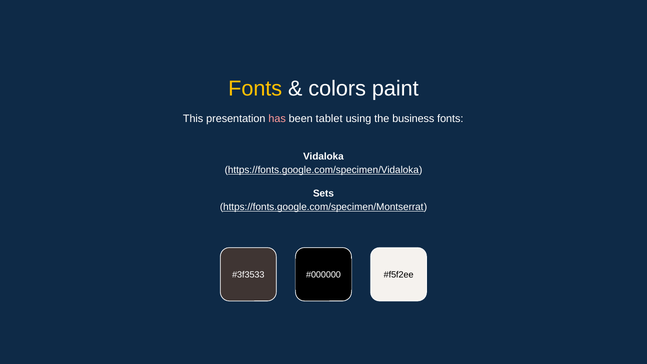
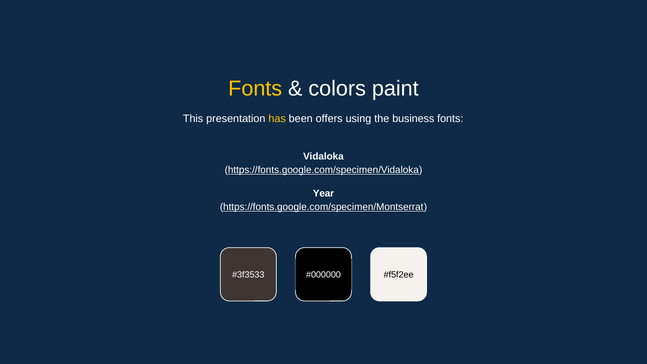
has colour: pink -> yellow (277, 119)
tablet: tablet -> offers (329, 119)
Sets: Sets -> Year (324, 193)
